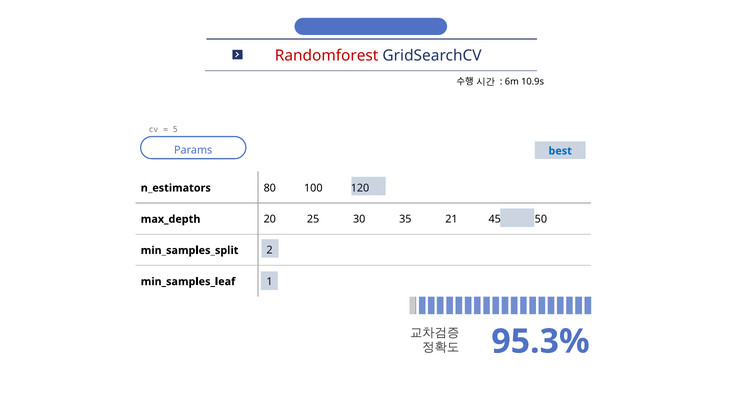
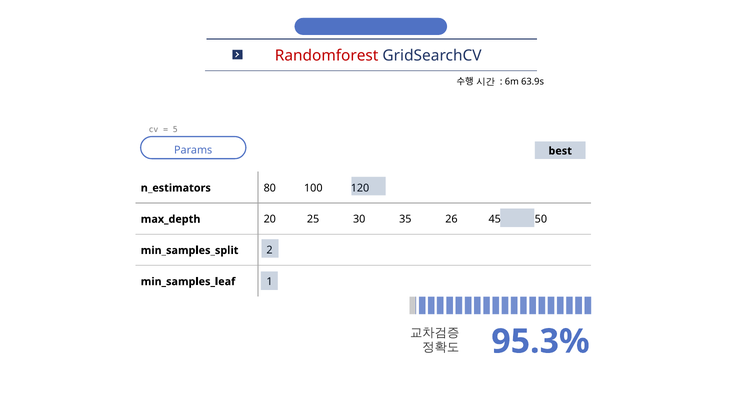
10.9s: 10.9s -> 63.9s (533, 82)
best colour: blue -> black (560, 151)
21: 21 -> 26 (451, 219)
